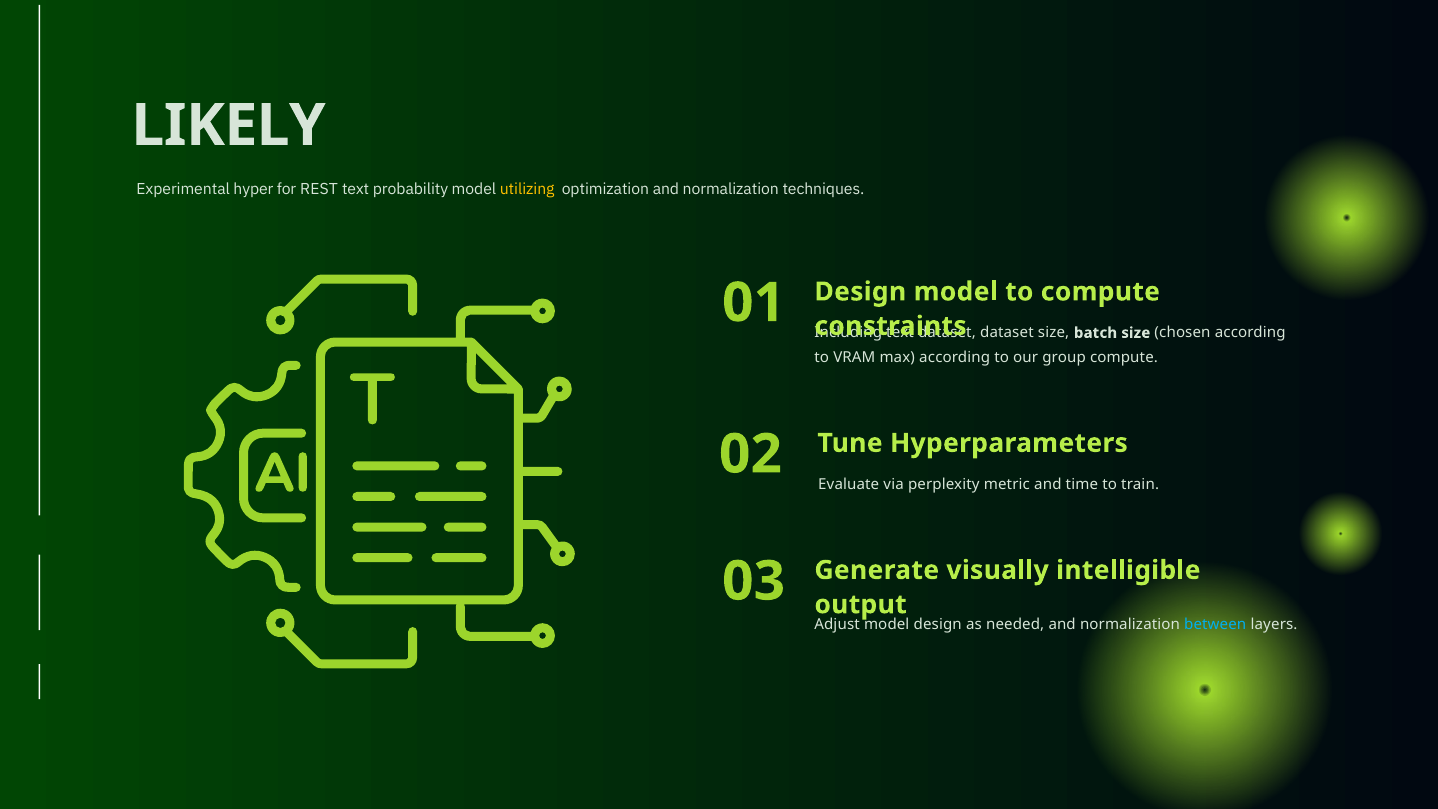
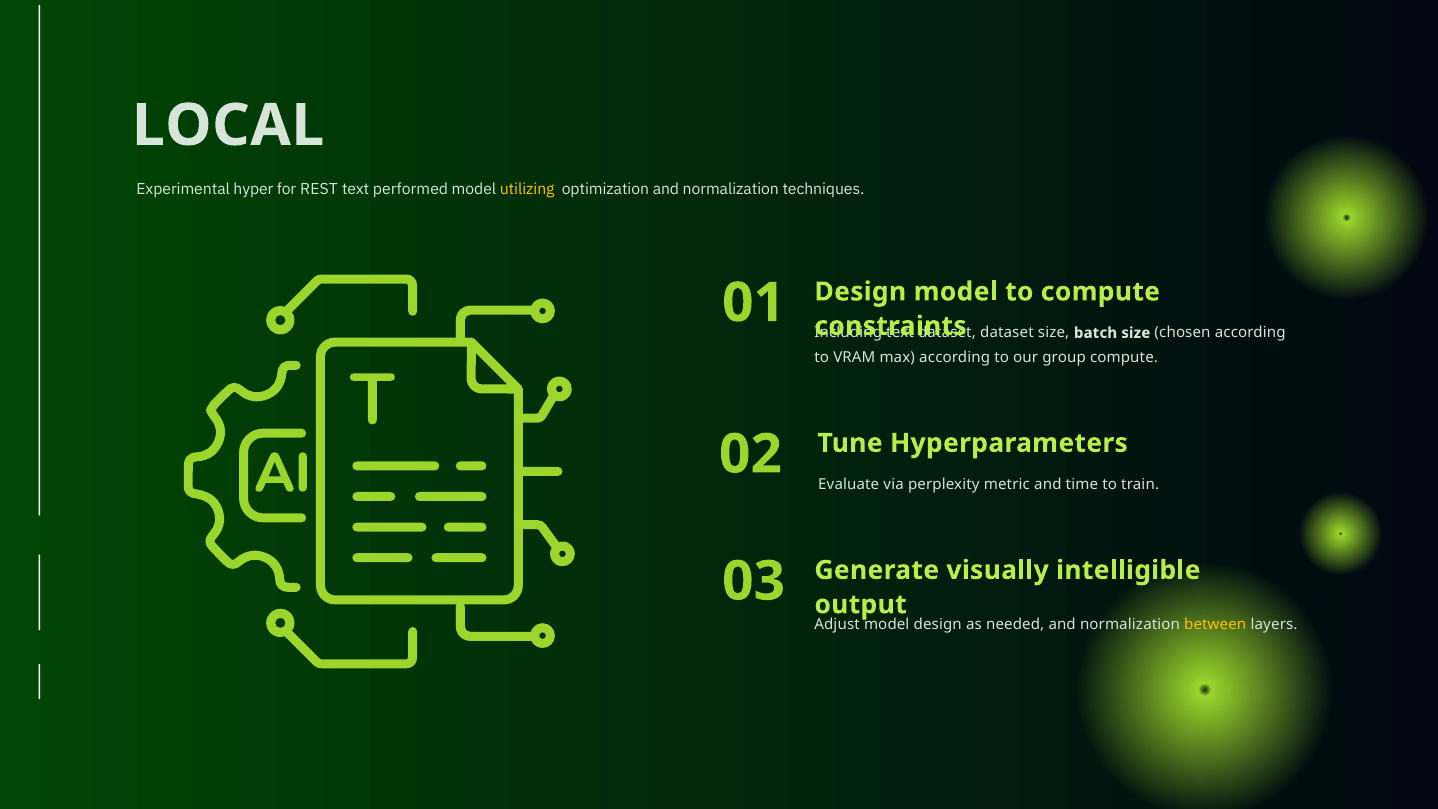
LIKELY: LIKELY -> LOCAL (228, 126)
probability: probability -> performed (410, 189)
between colour: light blue -> yellow (1215, 625)
